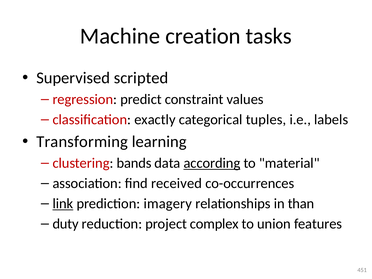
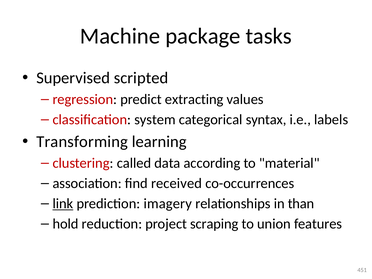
creation: creation -> package (203, 36)
constraint: constraint -> extracting (194, 99)
exactly: exactly -> system (155, 120)
tuples: tuples -> syntax (266, 120)
bands: bands -> called (134, 163)
according underline: present -> none (212, 163)
duty: duty -> hold (66, 224)
complex: complex -> scraping (214, 224)
